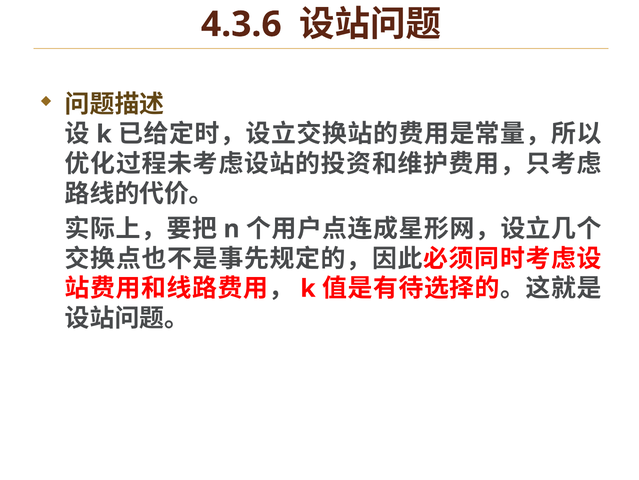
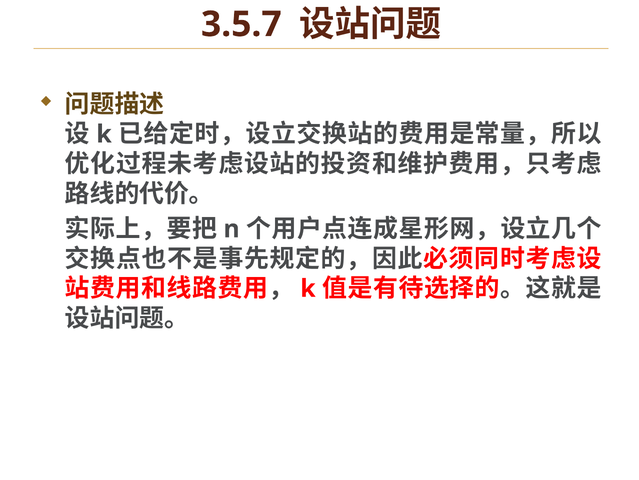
4.3.6: 4.3.6 -> 3.5.7 (241, 24)
